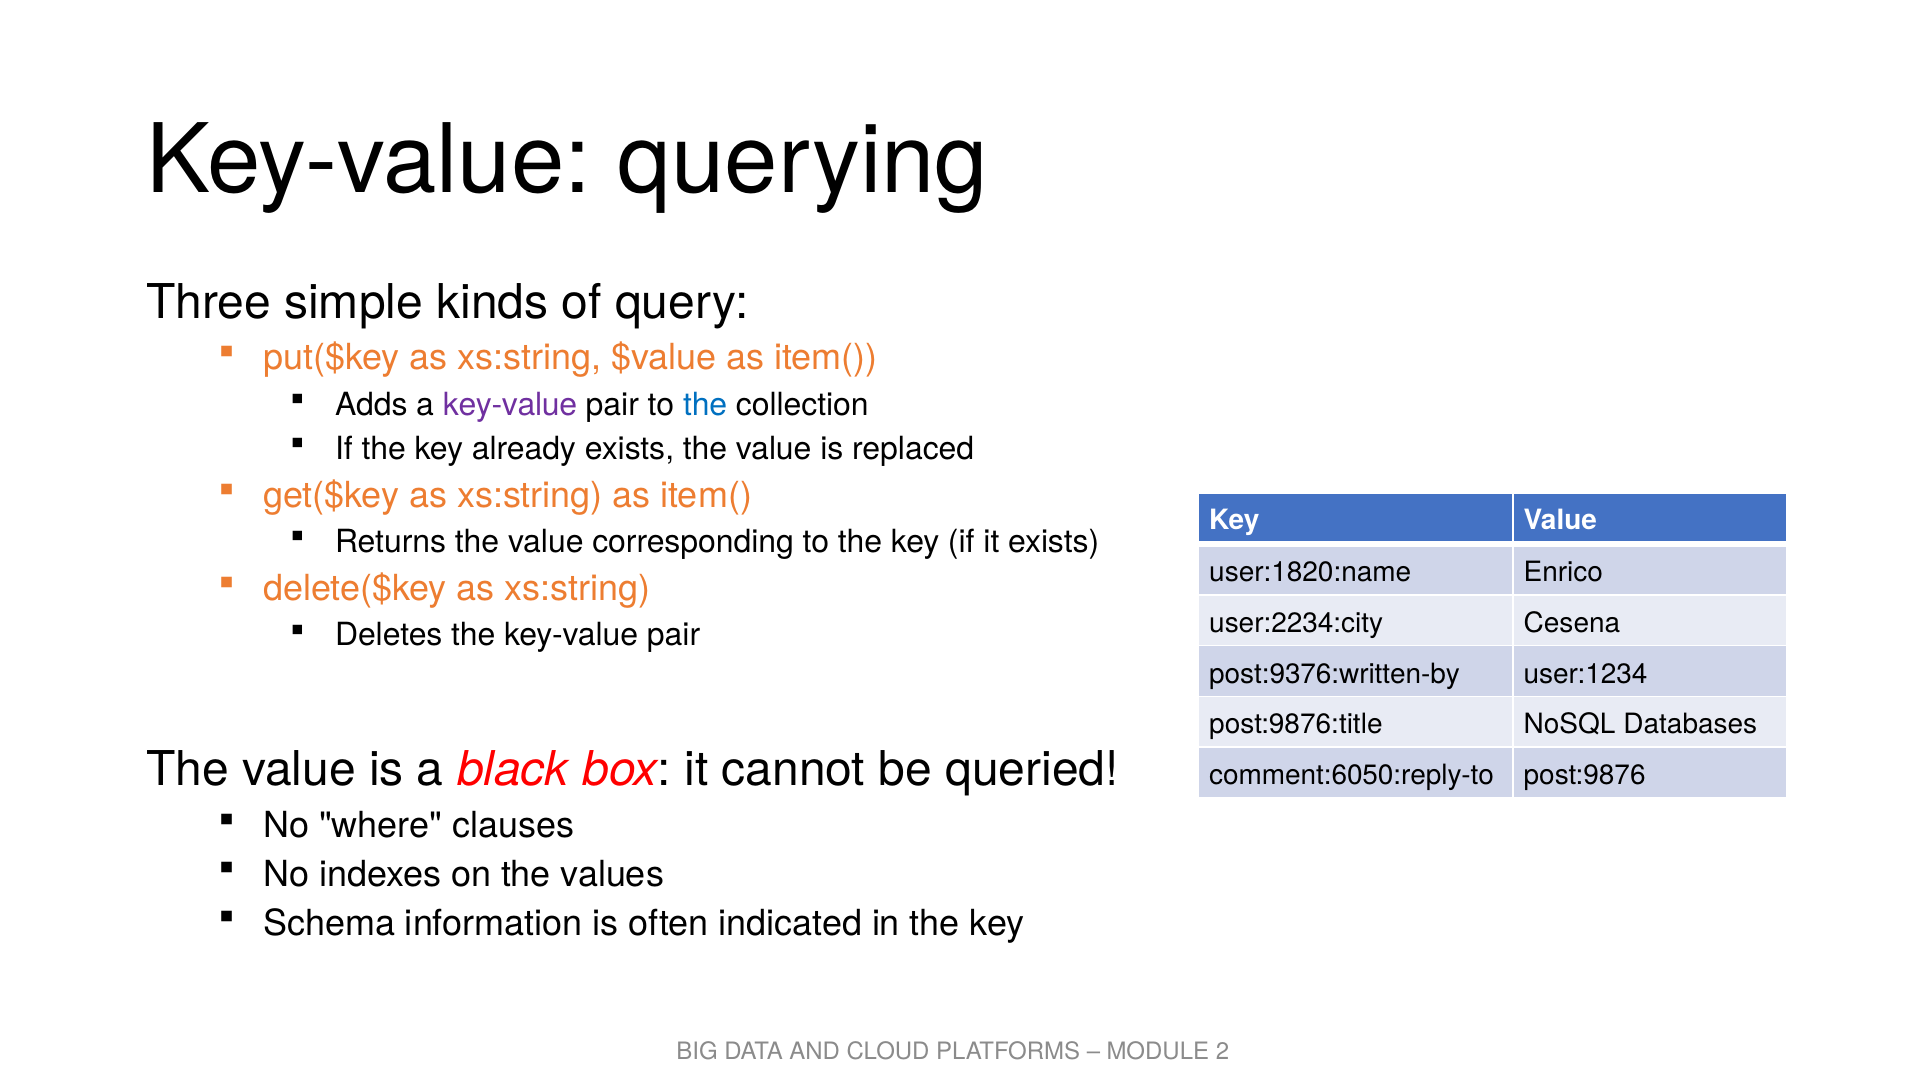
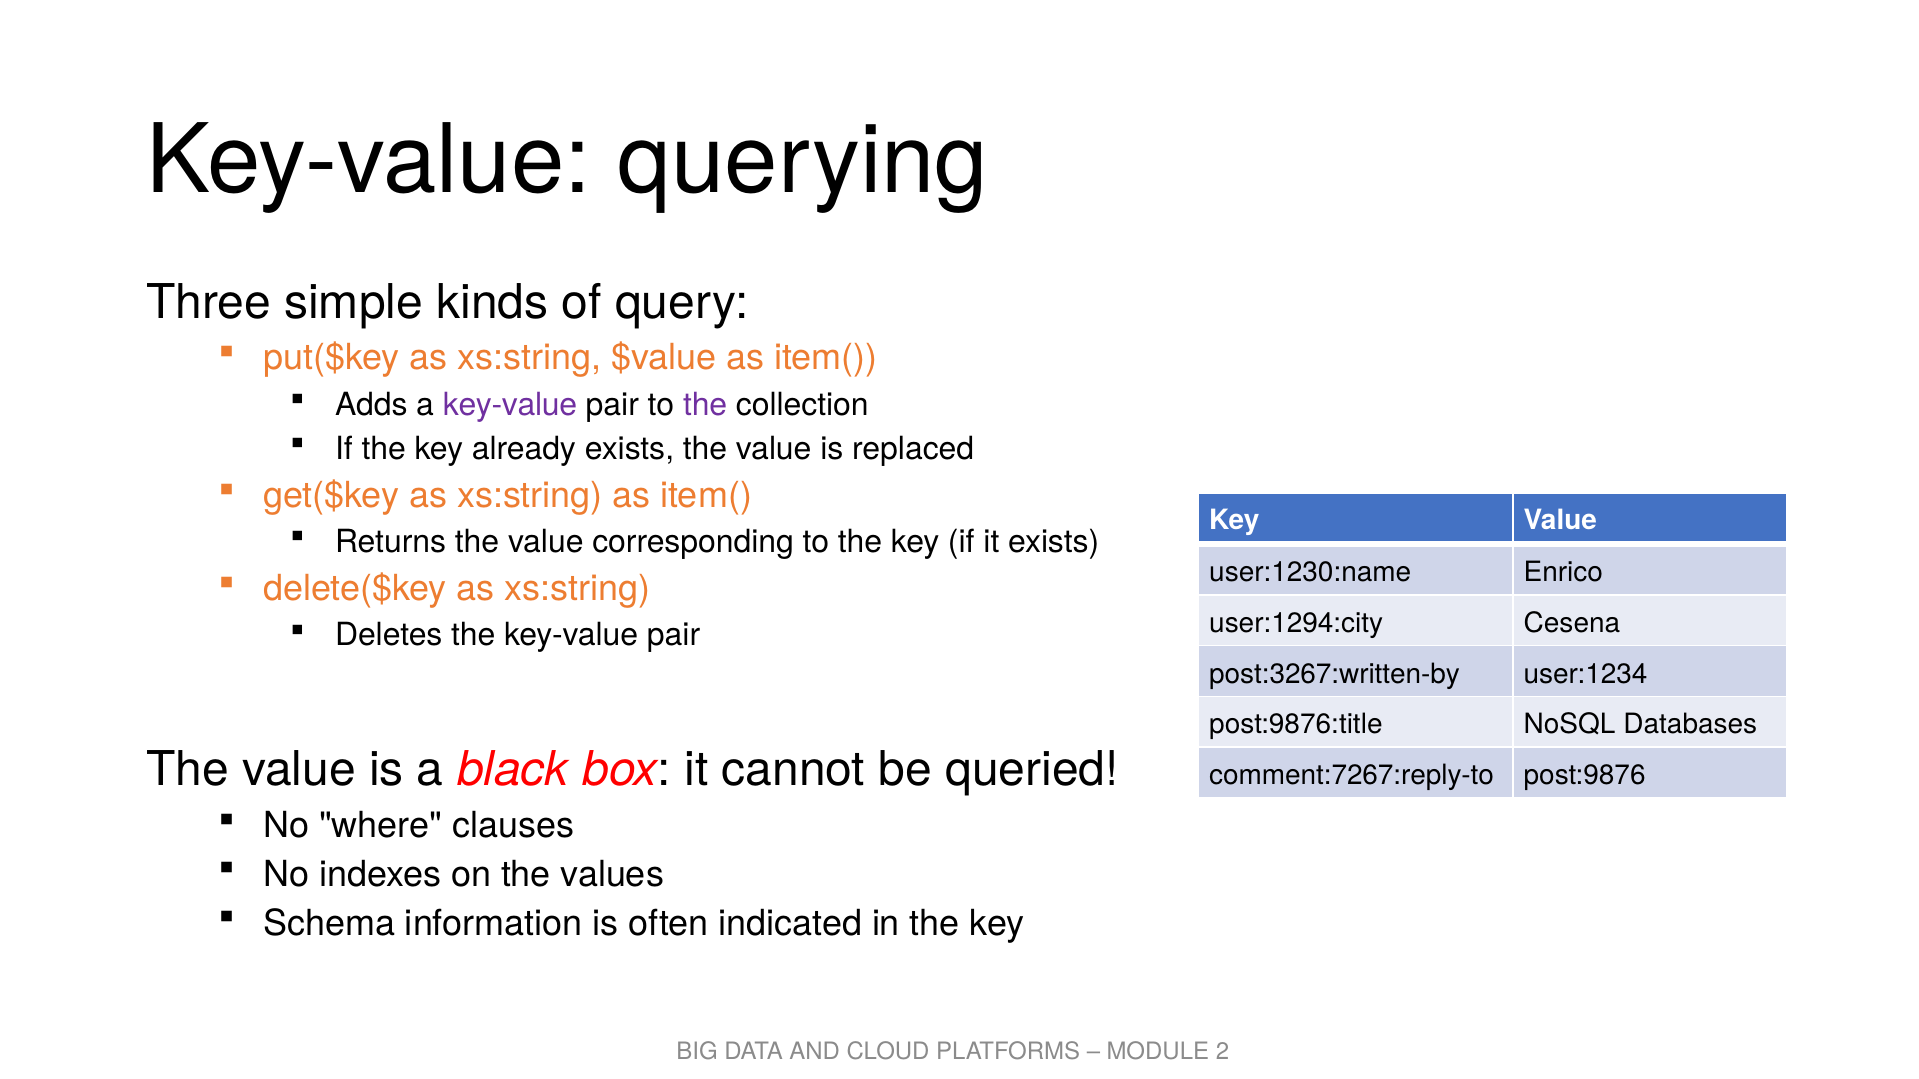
the colour: blue -> purple (705, 405)
user:1820:name: user:1820:name -> user:1230:name (1310, 572)
user:2234:city: user:2234:city -> user:1294:city (1296, 623)
post:9376:written-by: post:9376:written-by -> post:3267:written-by (1335, 674)
comment:6050:reply-to: comment:6050:reply-to -> comment:7267:reply-to (1352, 776)
